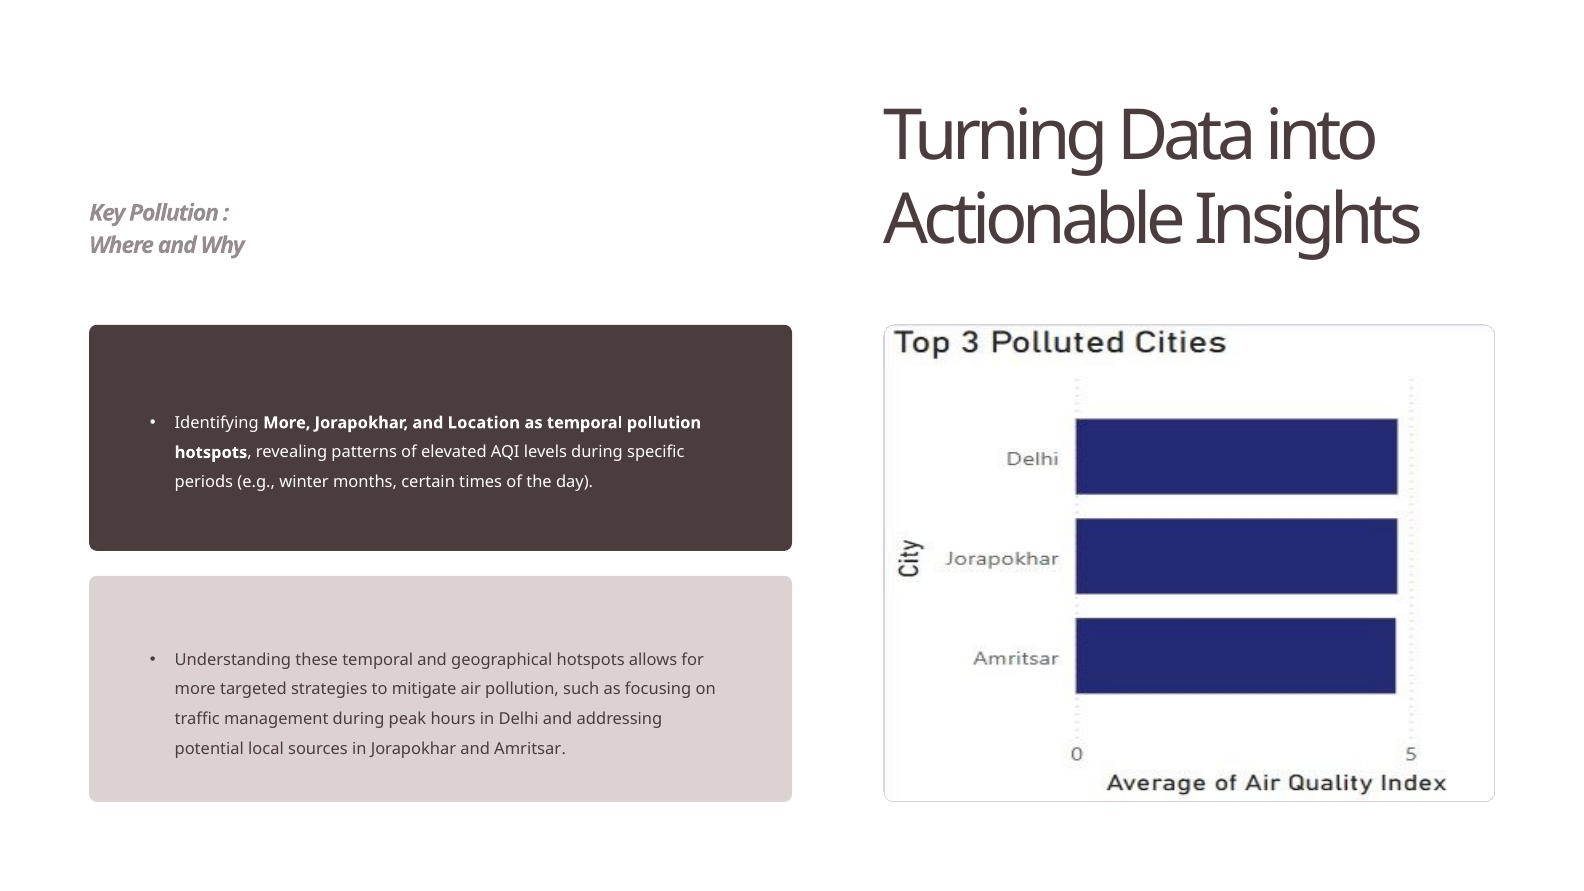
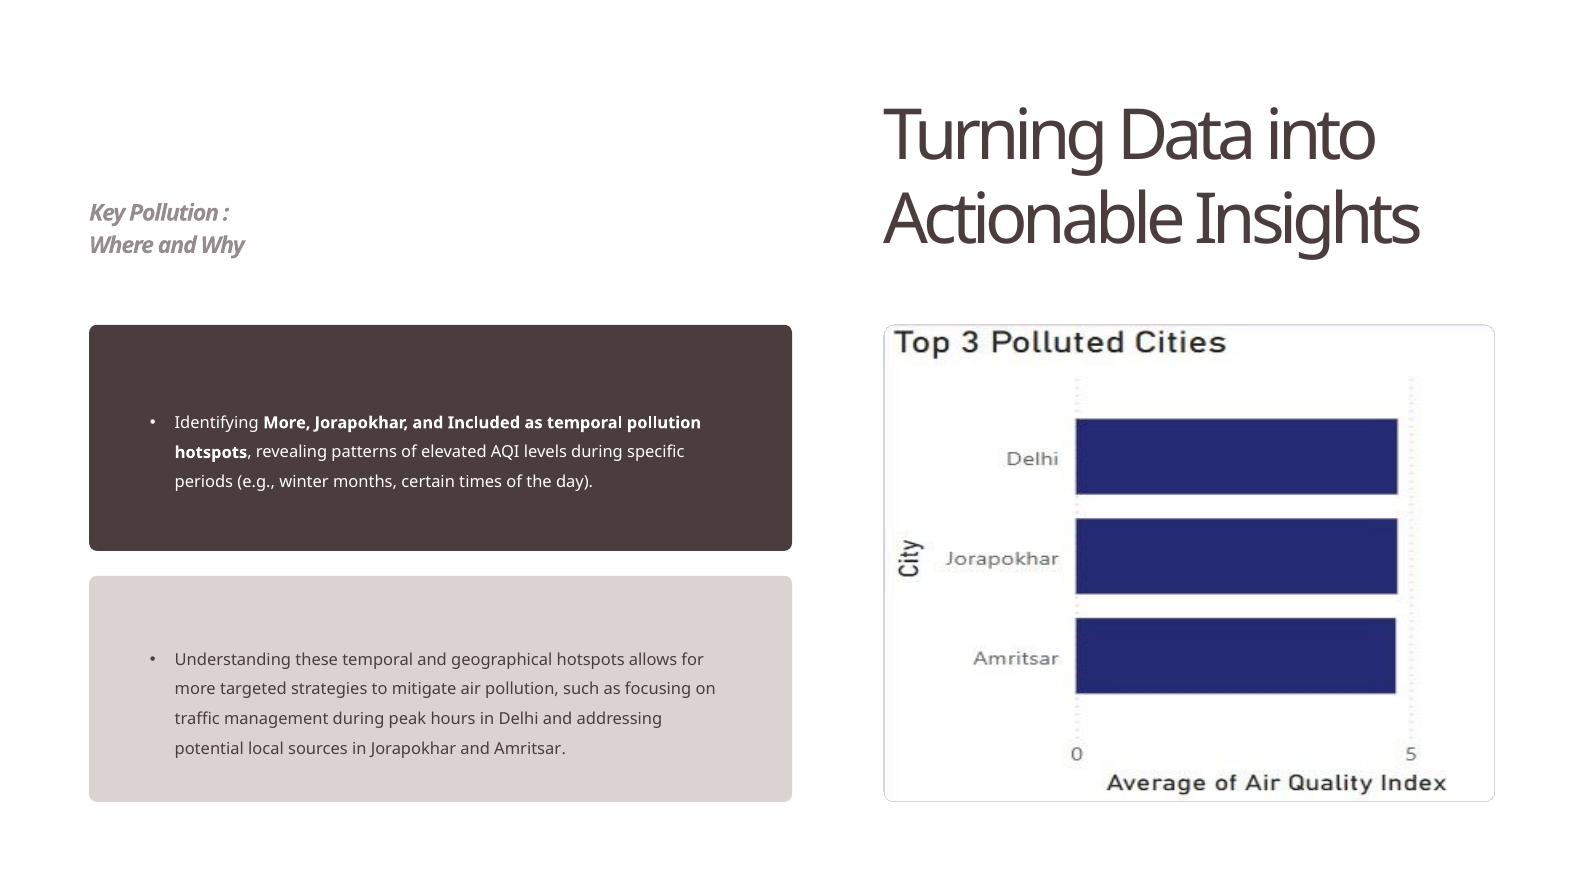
Location: Location -> Included (484, 423)
